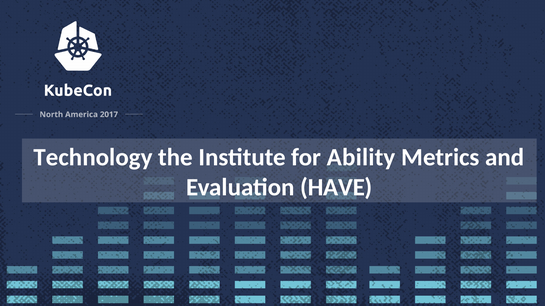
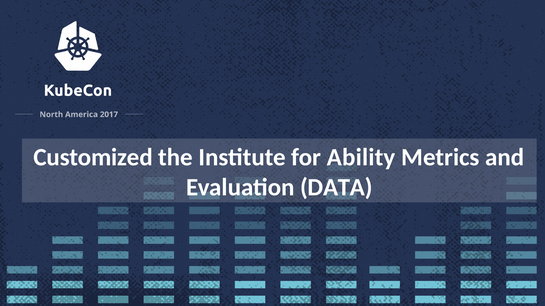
Technology: Technology -> Customized (93, 158)
HAVE: HAVE -> DATA (336, 188)
